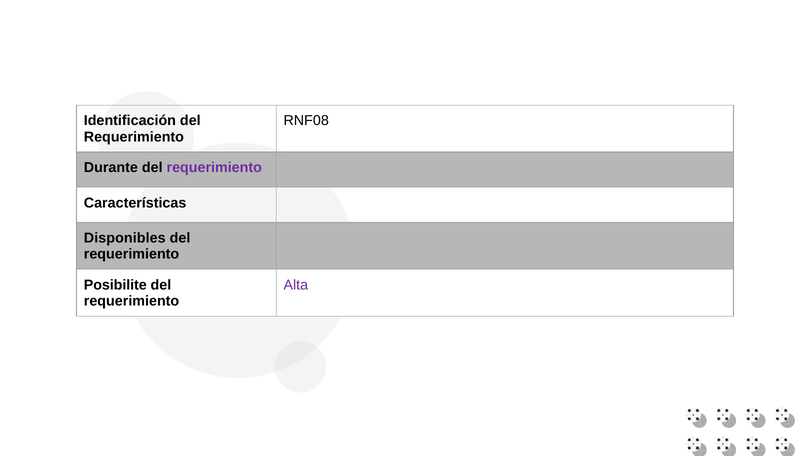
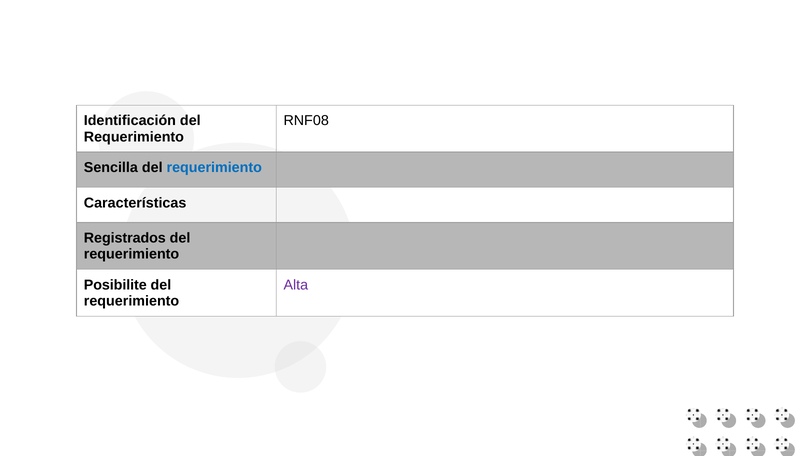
Durante: Durante -> Sencilla (111, 167)
requerimiento colour: purple -> blue (214, 167)
Disponibles: Disponibles -> Registrados (125, 238)
